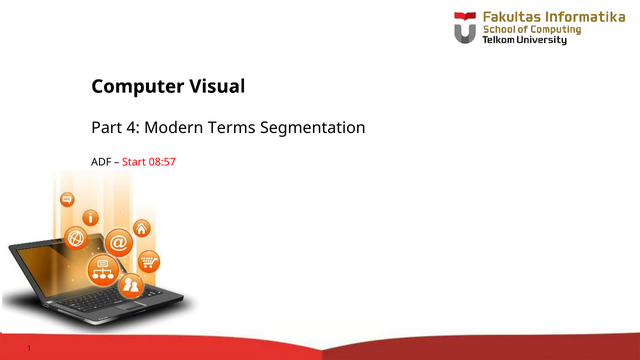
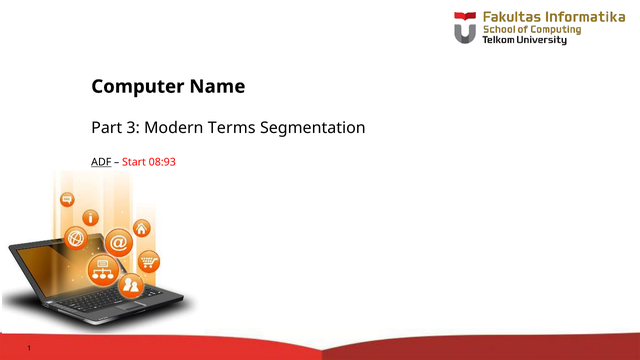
Visual: Visual -> Name (217, 87)
4: 4 -> 3 (133, 128)
ADF underline: none -> present (101, 162)
08:57: 08:57 -> 08:93 (162, 162)
